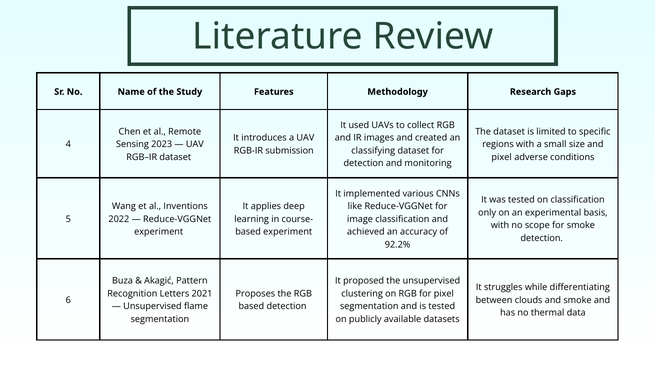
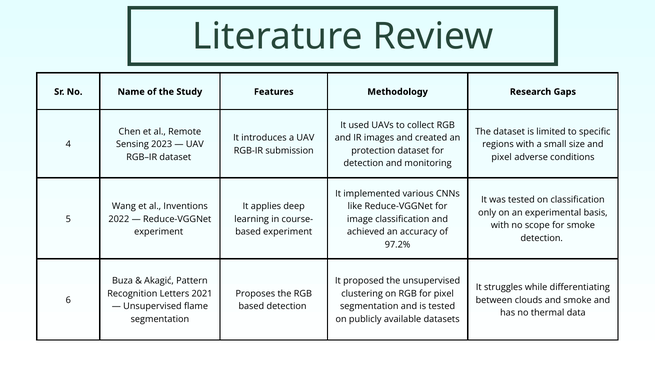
classifying: classifying -> protection (373, 150)
92.2%: 92.2% -> 97.2% (398, 244)
